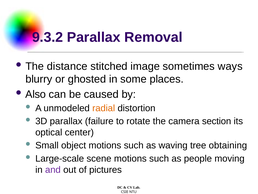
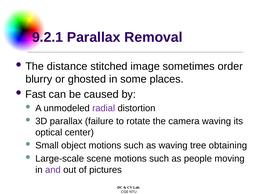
9.3.2: 9.3.2 -> 9.2.1 (48, 37)
ways: ways -> order (230, 66)
Also: Also -> Fast (36, 94)
radial colour: orange -> purple (104, 108)
camera section: section -> waving (217, 121)
